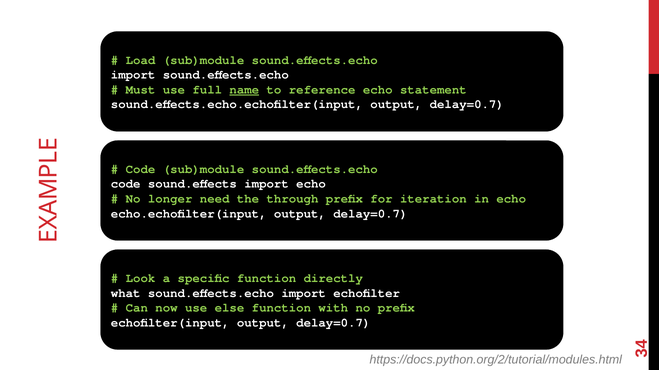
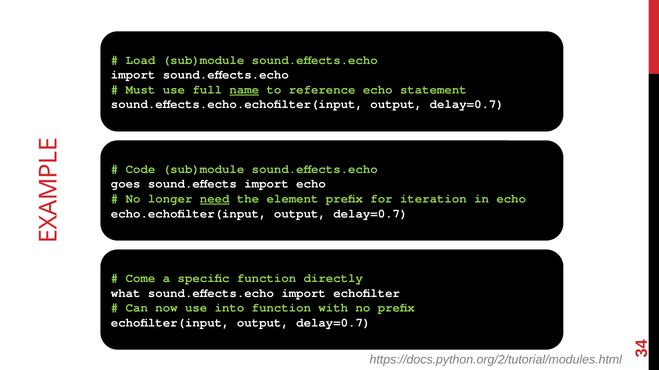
code: code -> goes (126, 184)
need underline: none -> present (215, 199)
through: through -> element (293, 199)
Look: Look -> Come (141, 279)
else: else -> into (229, 308)
